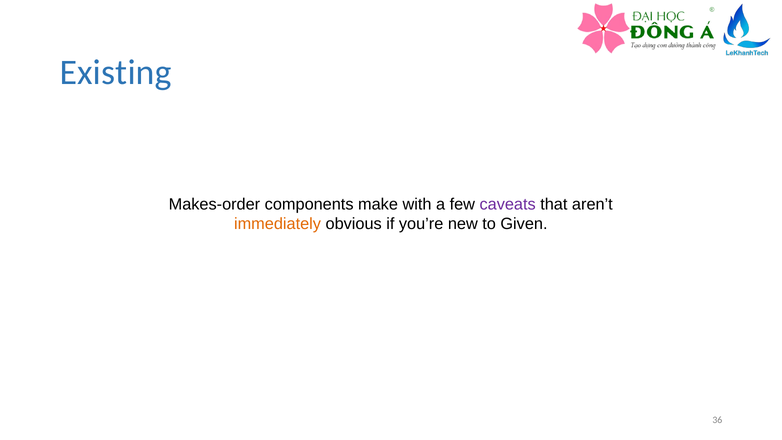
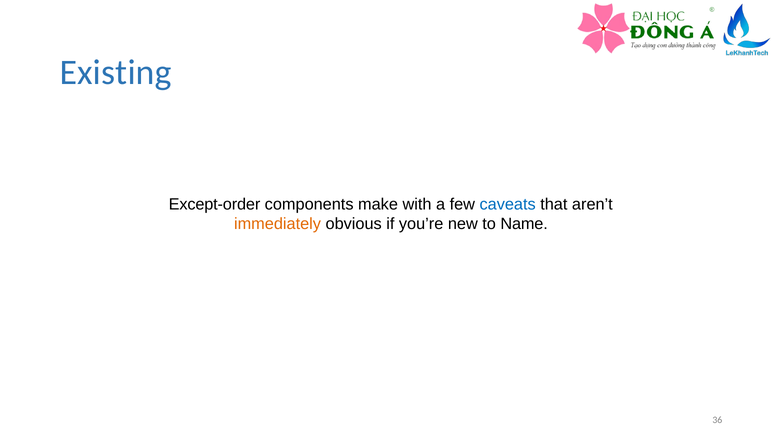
Makes-order: Makes-order -> Except-order (215, 204)
caveats colour: purple -> blue (508, 204)
Given: Given -> Name (524, 224)
